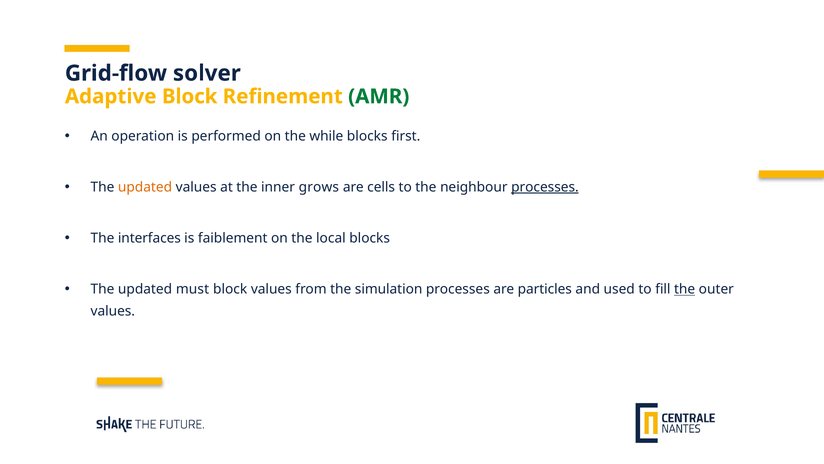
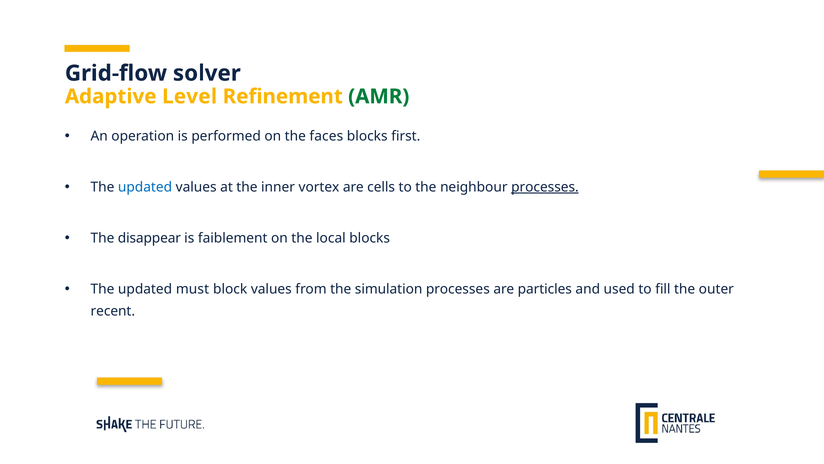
Adaptive Block: Block -> Level (189, 96)
while: while -> faces (326, 136)
updated colour: orange -> blue (145, 187)
grows: grows -> vortex (319, 187)
interfaces: interfaces -> disappear (149, 238)
the underline: present -> none (685, 289)
values: values -> recent (113, 311)
